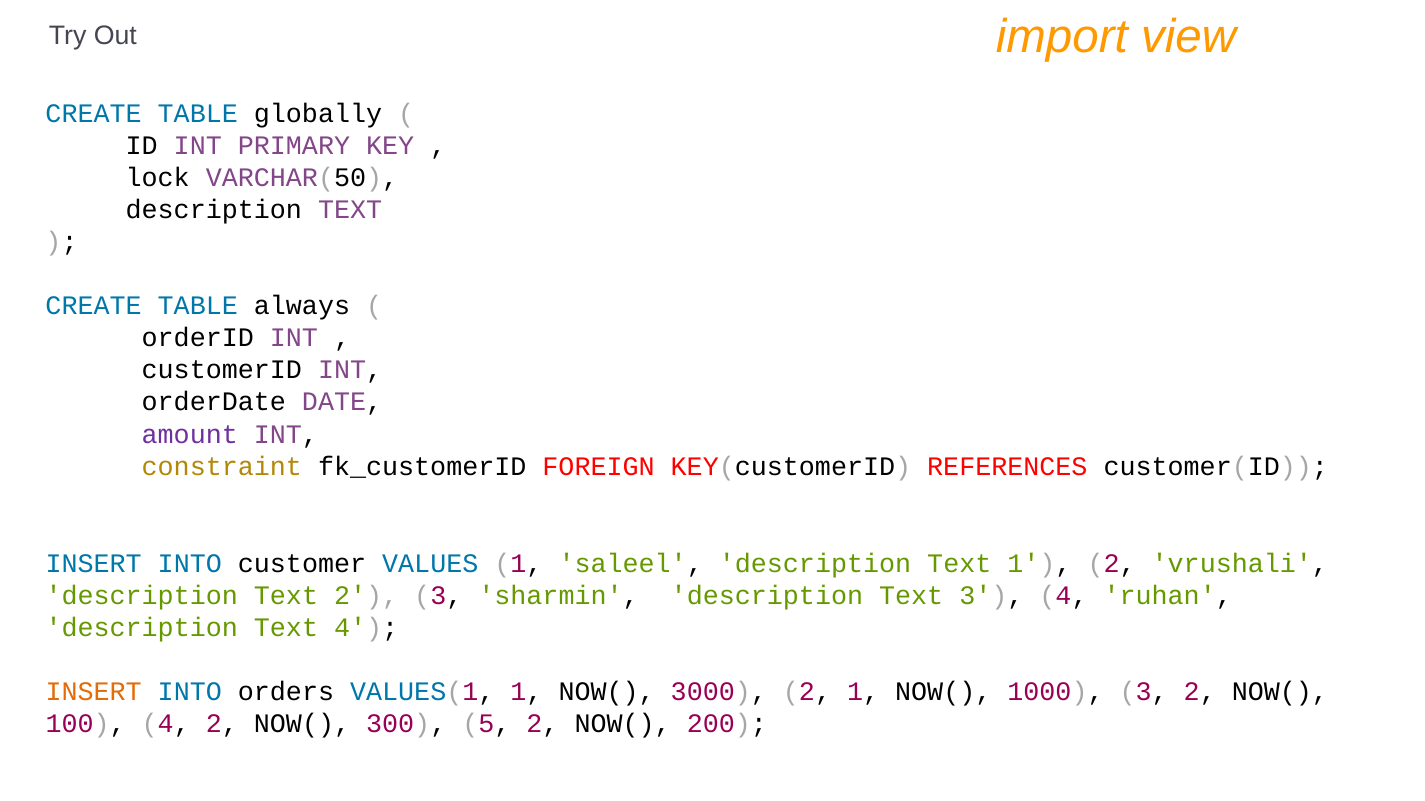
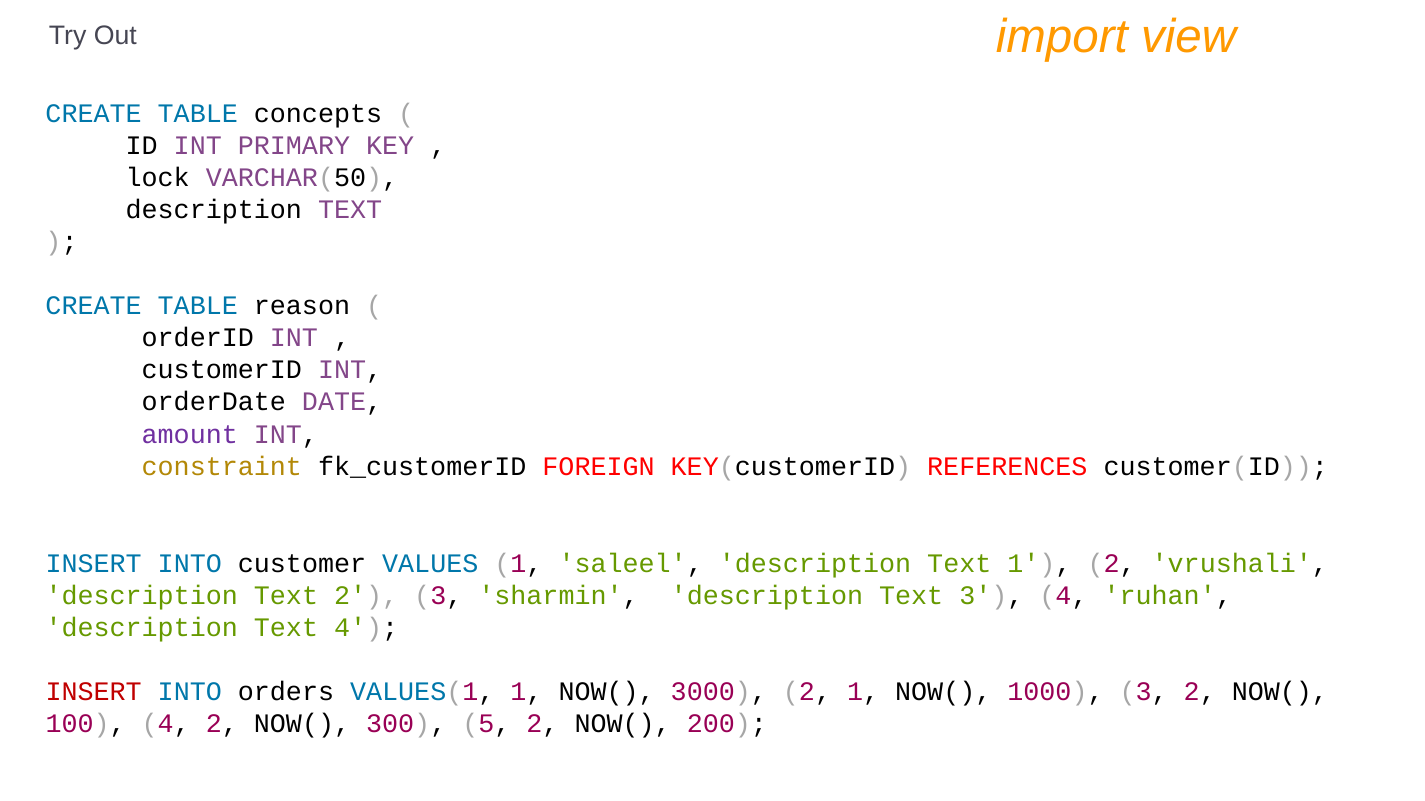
globally: globally -> concepts (318, 114)
always: always -> reason (302, 306)
INSERT colour: orange -> red (94, 693)
